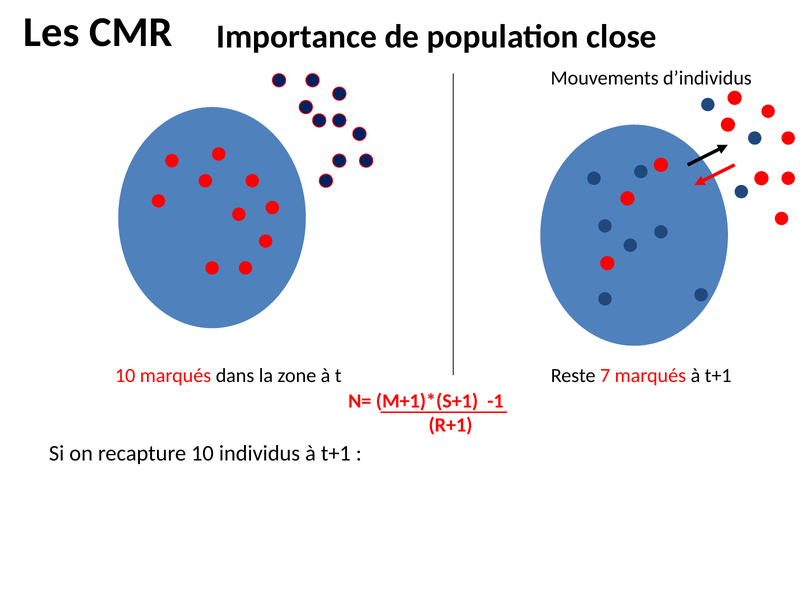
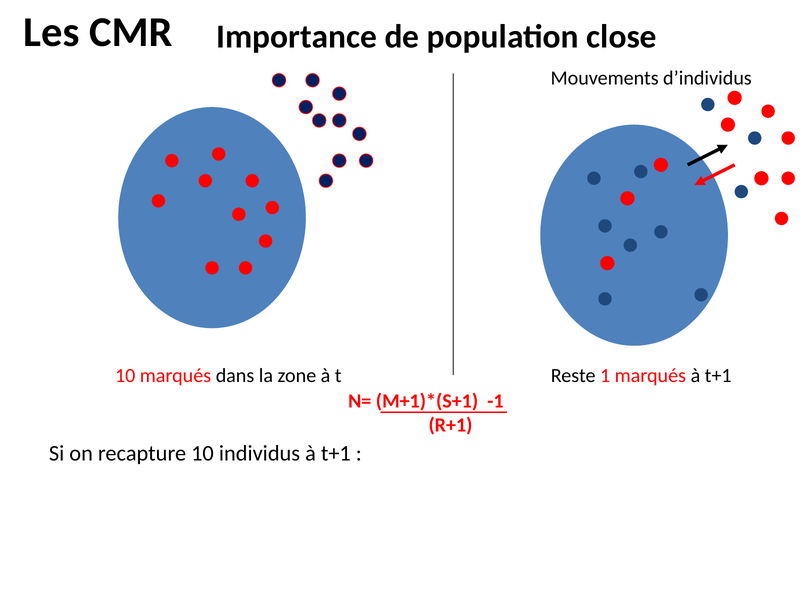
7: 7 -> 1 (605, 376)
